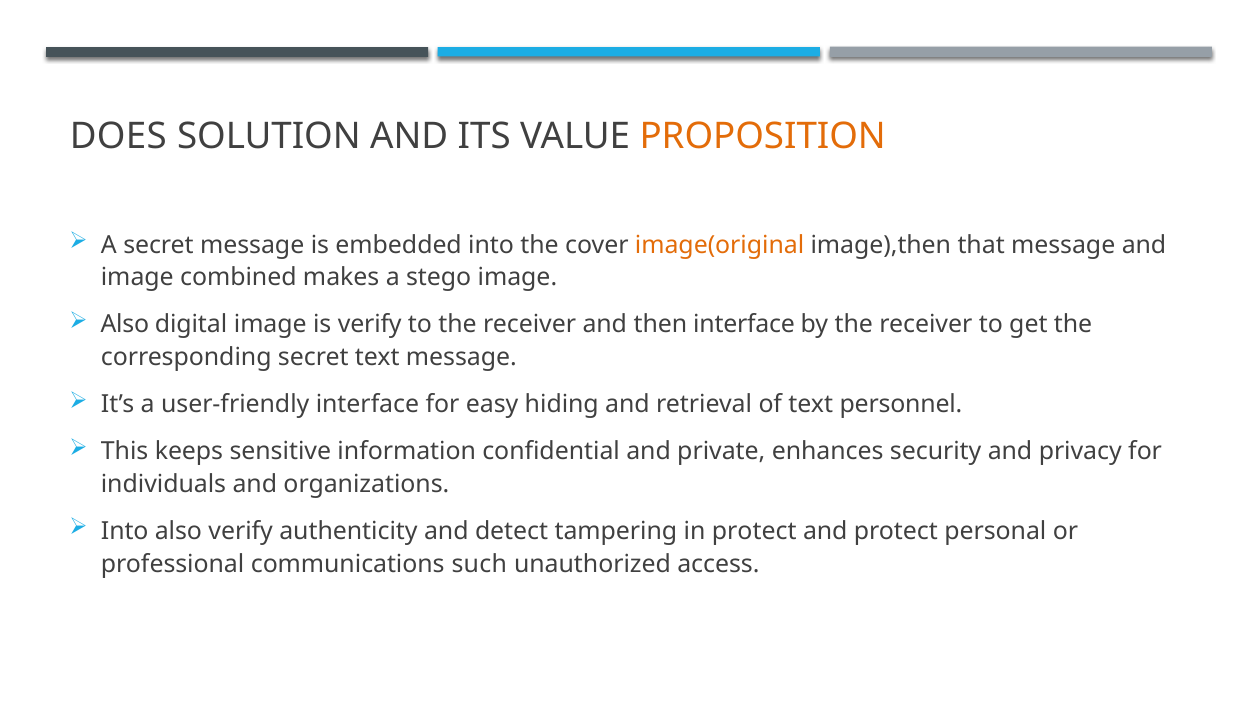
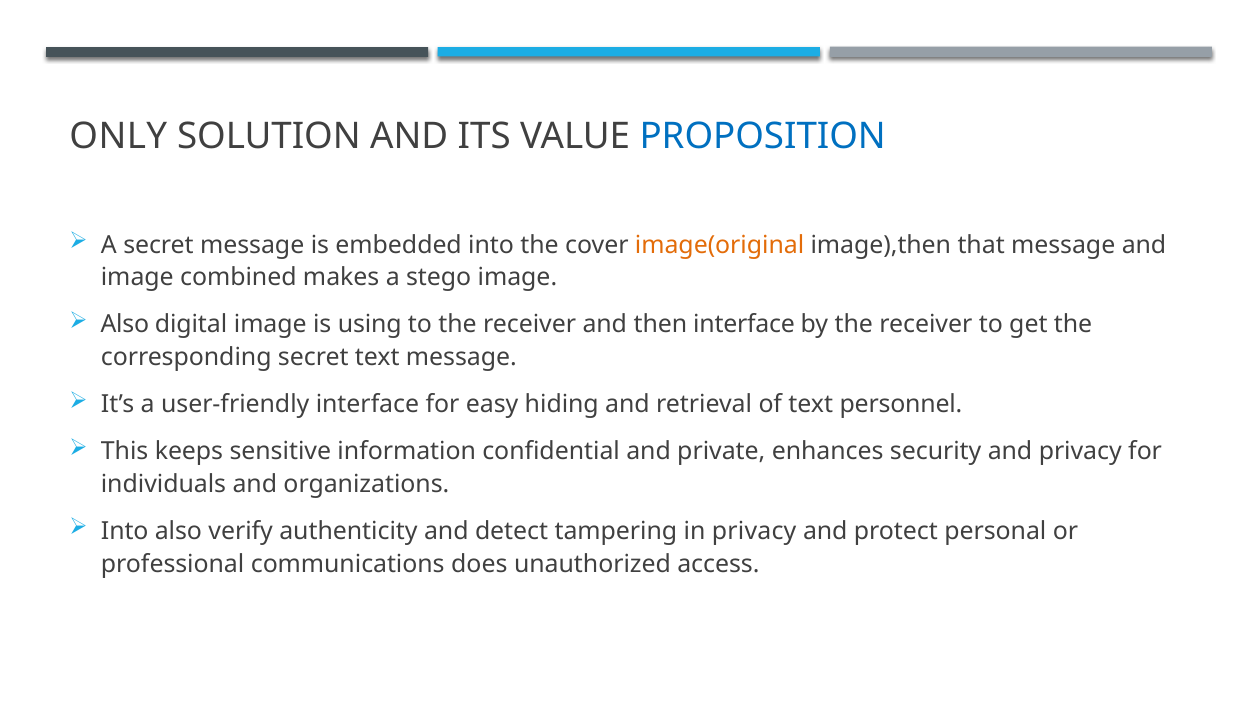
DOES: DOES -> ONLY (118, 137)
PROPOSITION colour: orange -> blue (763, 137)
is verify: verify -> using (370, 325)
in protect: protect -> privacy (754, 532)
such: such -> does (479, 564)
